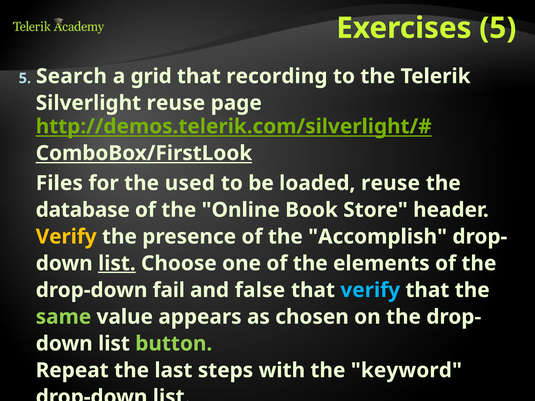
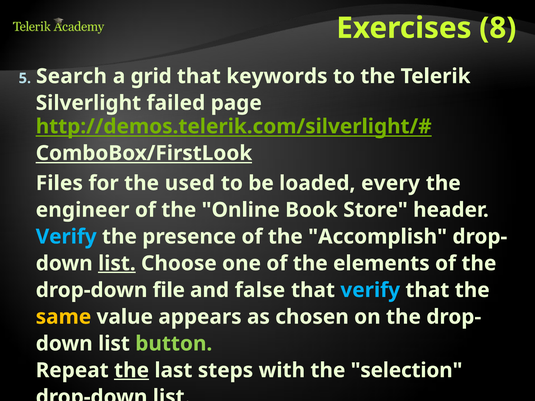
Exercises 5: 5 -> 8 (498, 28)
recording: recording -> keywords (277, 76)
Silverlight reuse: reuse -> failed (176, 103)
loaded reuse: reuse -> every (390, 183)
database: database -> engineer (83, 210)
Verify colour: yellow -> light blue (66, 237)
fail: fail -> file (169, 290)
same colour: light green -> yellow (63, 317)
the underline: none -> present (132, 371)
keyword: keyword -> selection (407, 371)
